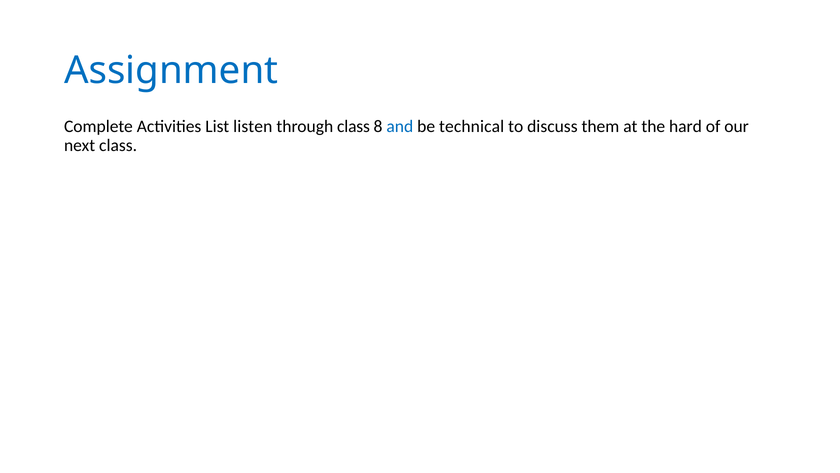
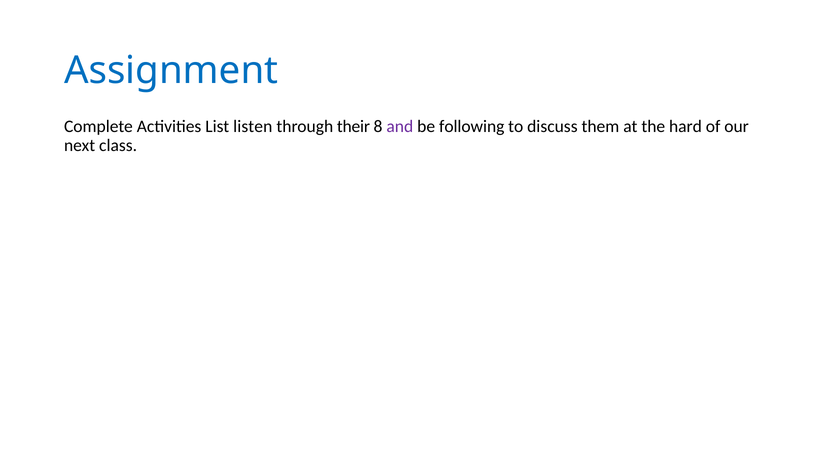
through class: class -> their (353, 127)
and colour: blue -> purple (400, 127)
technical: technical -> following (472, 127)
